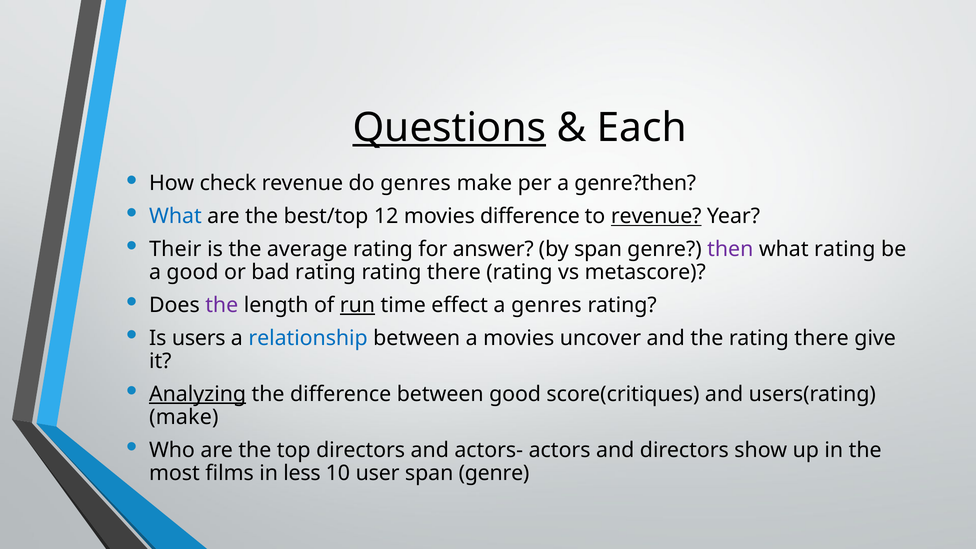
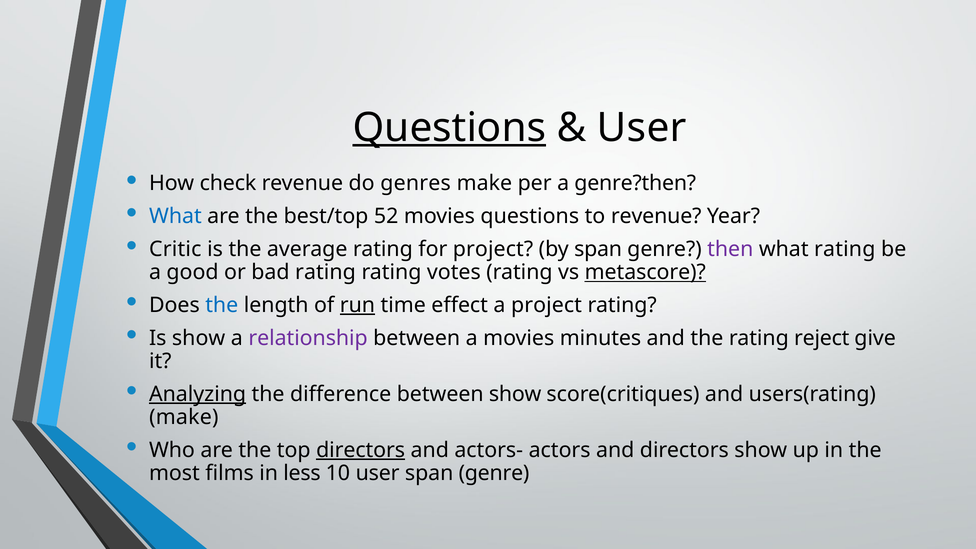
Each: Each -> User (642, 128)
12: 12 -> 52 (386, 216)
movies difference: difference -> questions (530, 216)
revenue underline: present -> none (656, 216)
Their: Their -> Critic (175, 249)
for answer: answer -> project (493, 249)
there: there -> votes (454, 272)
metascore underline: none -> present (645, 272)
the colour: purple -> blue (222, 305)
a genres: genres -> project (546, 305)
Is users: users -> show (199, 338)
relationship colour: blue -> purple (308, 338)
uncover: uncover -> minutes (600, 338)
the rating there: there -> reject (822, 338)
between good: good -> show (515, 394)
directors underline: none -> present (361, 450)
